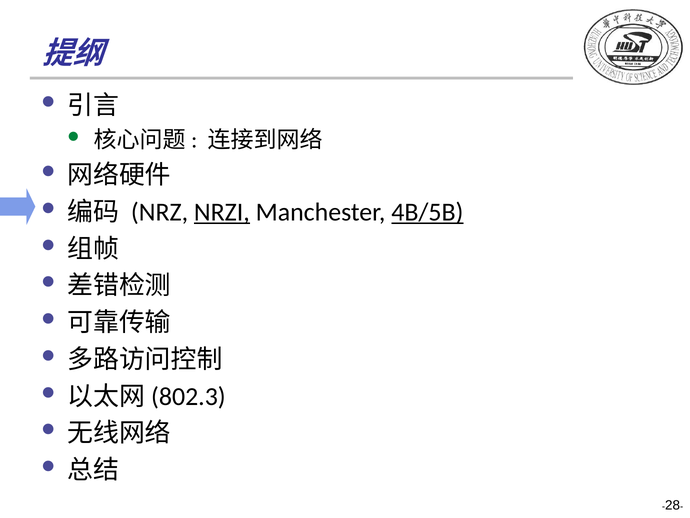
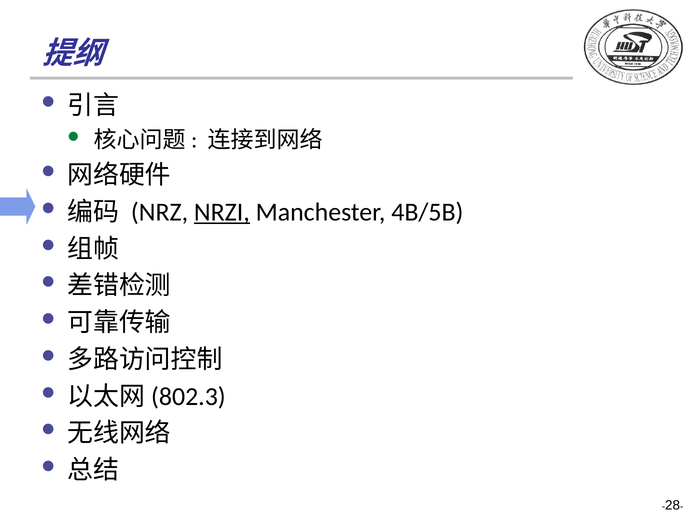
4B/5B underline: present -> none (427, 212)
